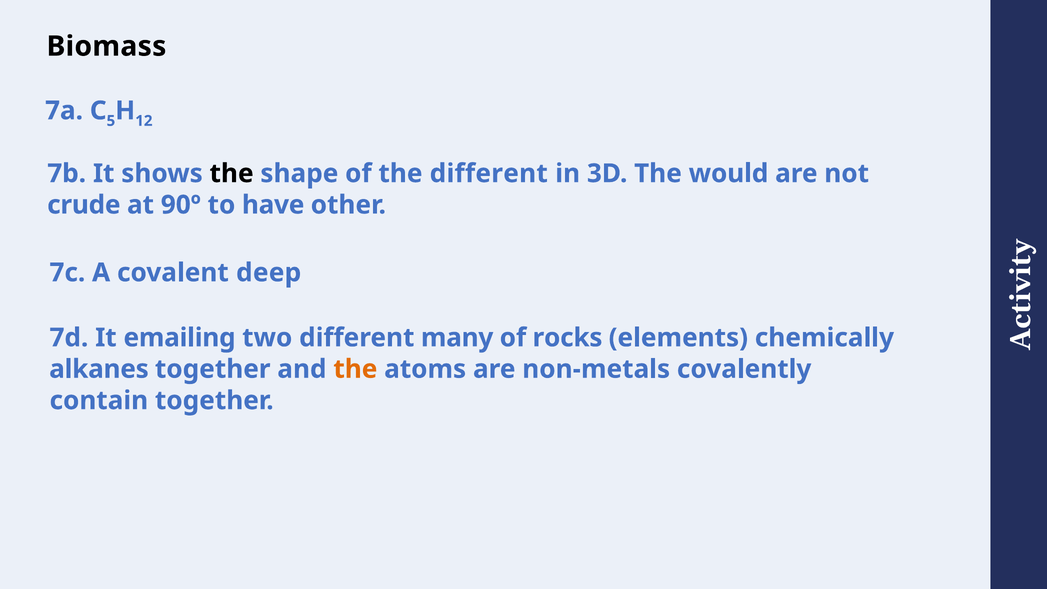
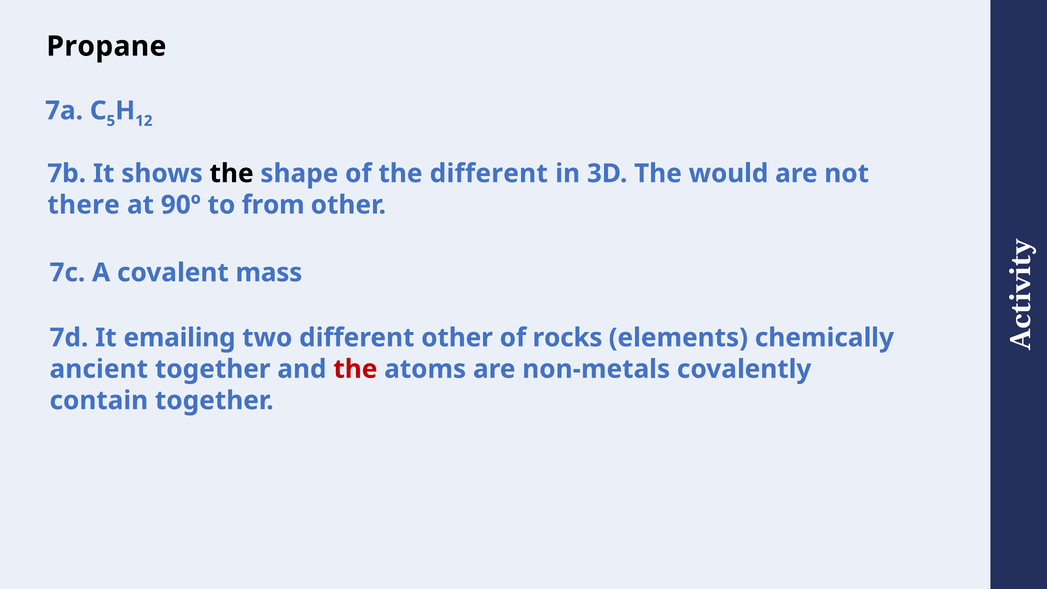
Biomass: Biomass -> Propane (106, 46)
crude: crude -> there (84, 205)
have: have -> from (273, 205)
deep: deep -> mass (269, 273)
different many: many -> other (457, 338)
alkanes: alkanes -> ancient (99, 369)
the colour: orange -> red (355, 369)
